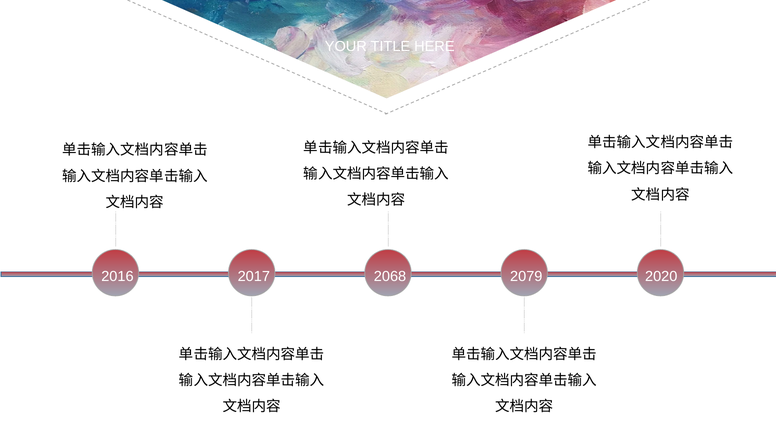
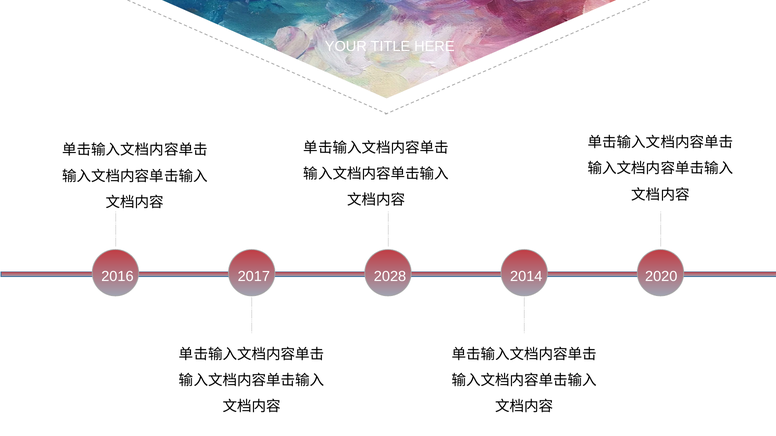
2068: 2068 -> 2028 (390, 277)
2079: 2079 -> 2014 (526, 277)
